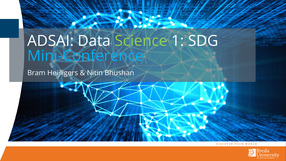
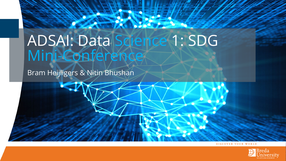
Science colour: light green -> light blue (141, 41)
